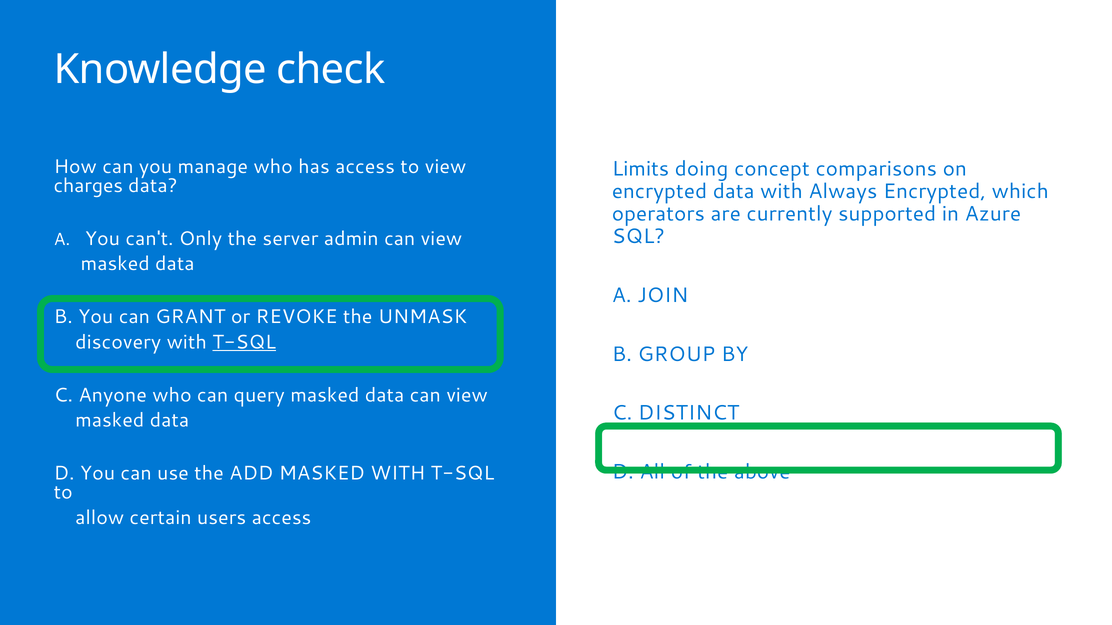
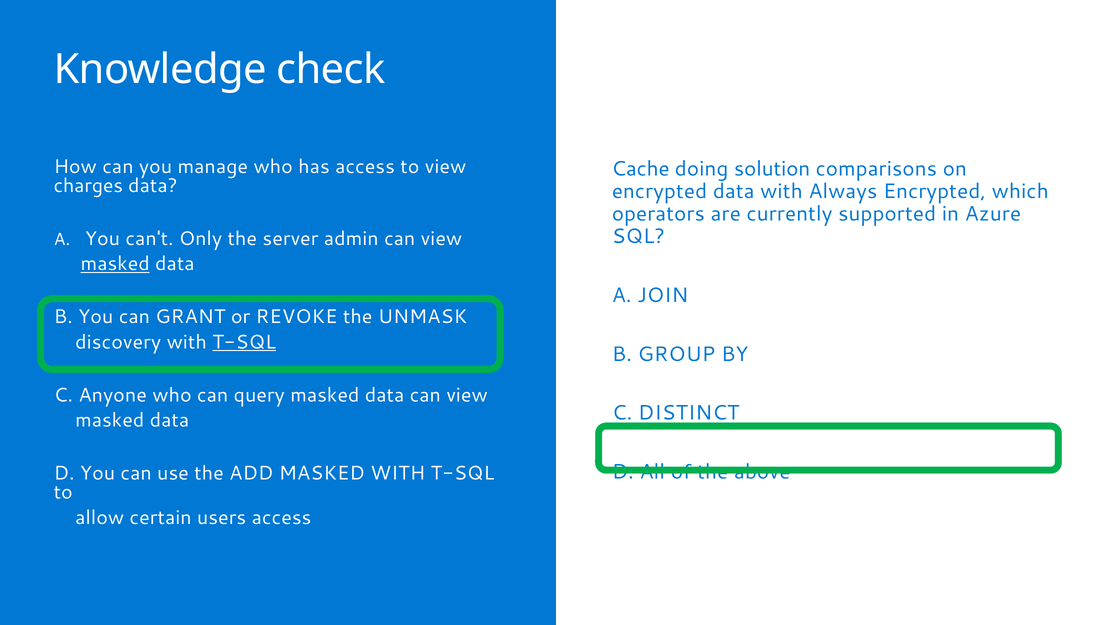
Limits: Limits -> Cache (641, 169)
concept: concept -> solution (772, 169)
masked underline: none -> present (115, 264)
